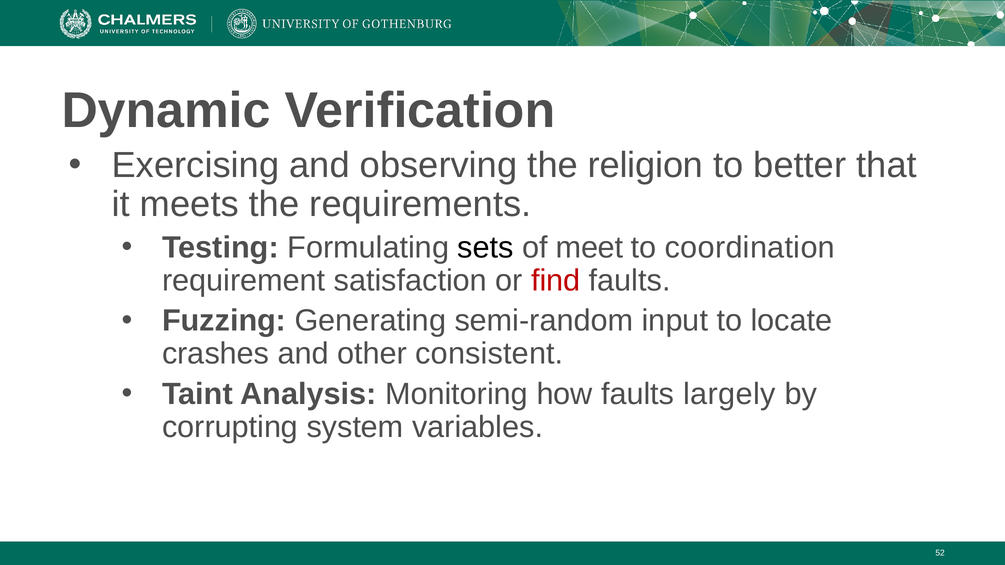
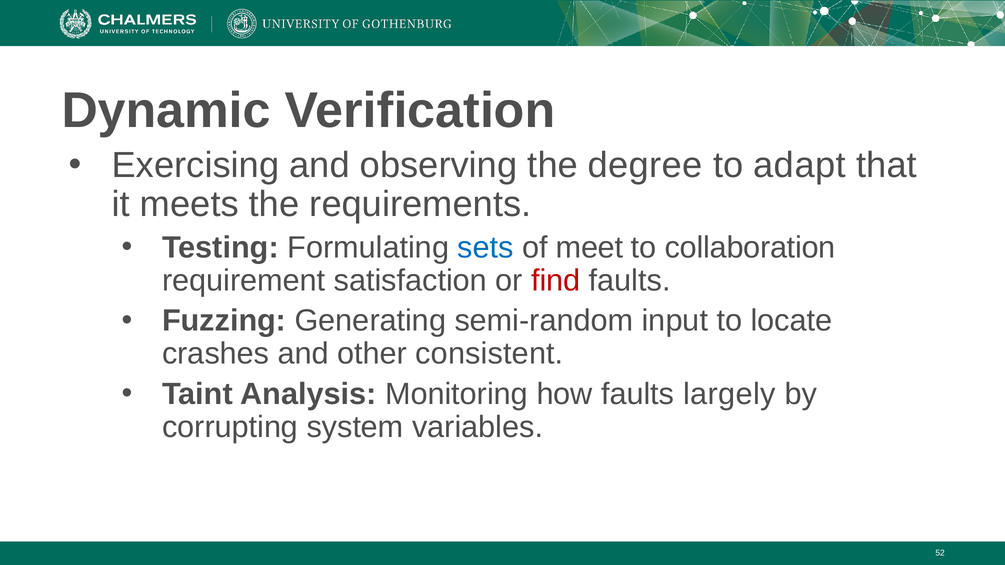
religion: religion -> degree (645, 165)
better: better -> adapt (800, 165)
sets colour: black -> blue (486, 248)
coordination: coordination -> collaboration (750, 248)
